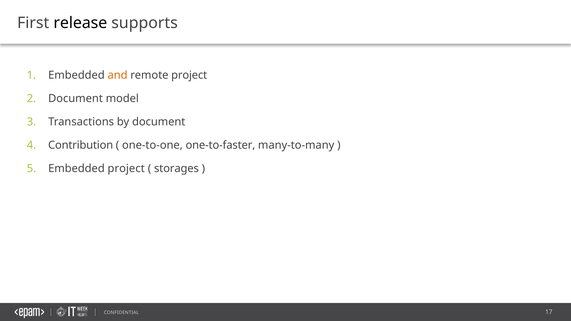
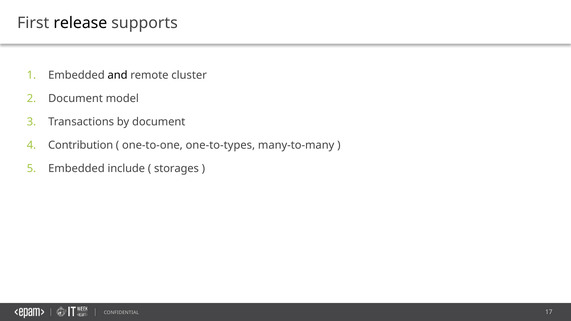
and colour: orange -> black (118, 75)
remote project: project -> cluster (189, 75)
one-to-faster: one-to-faster -> one-to-types (220, 145)
Embedded project: project -> include (126, 168)
